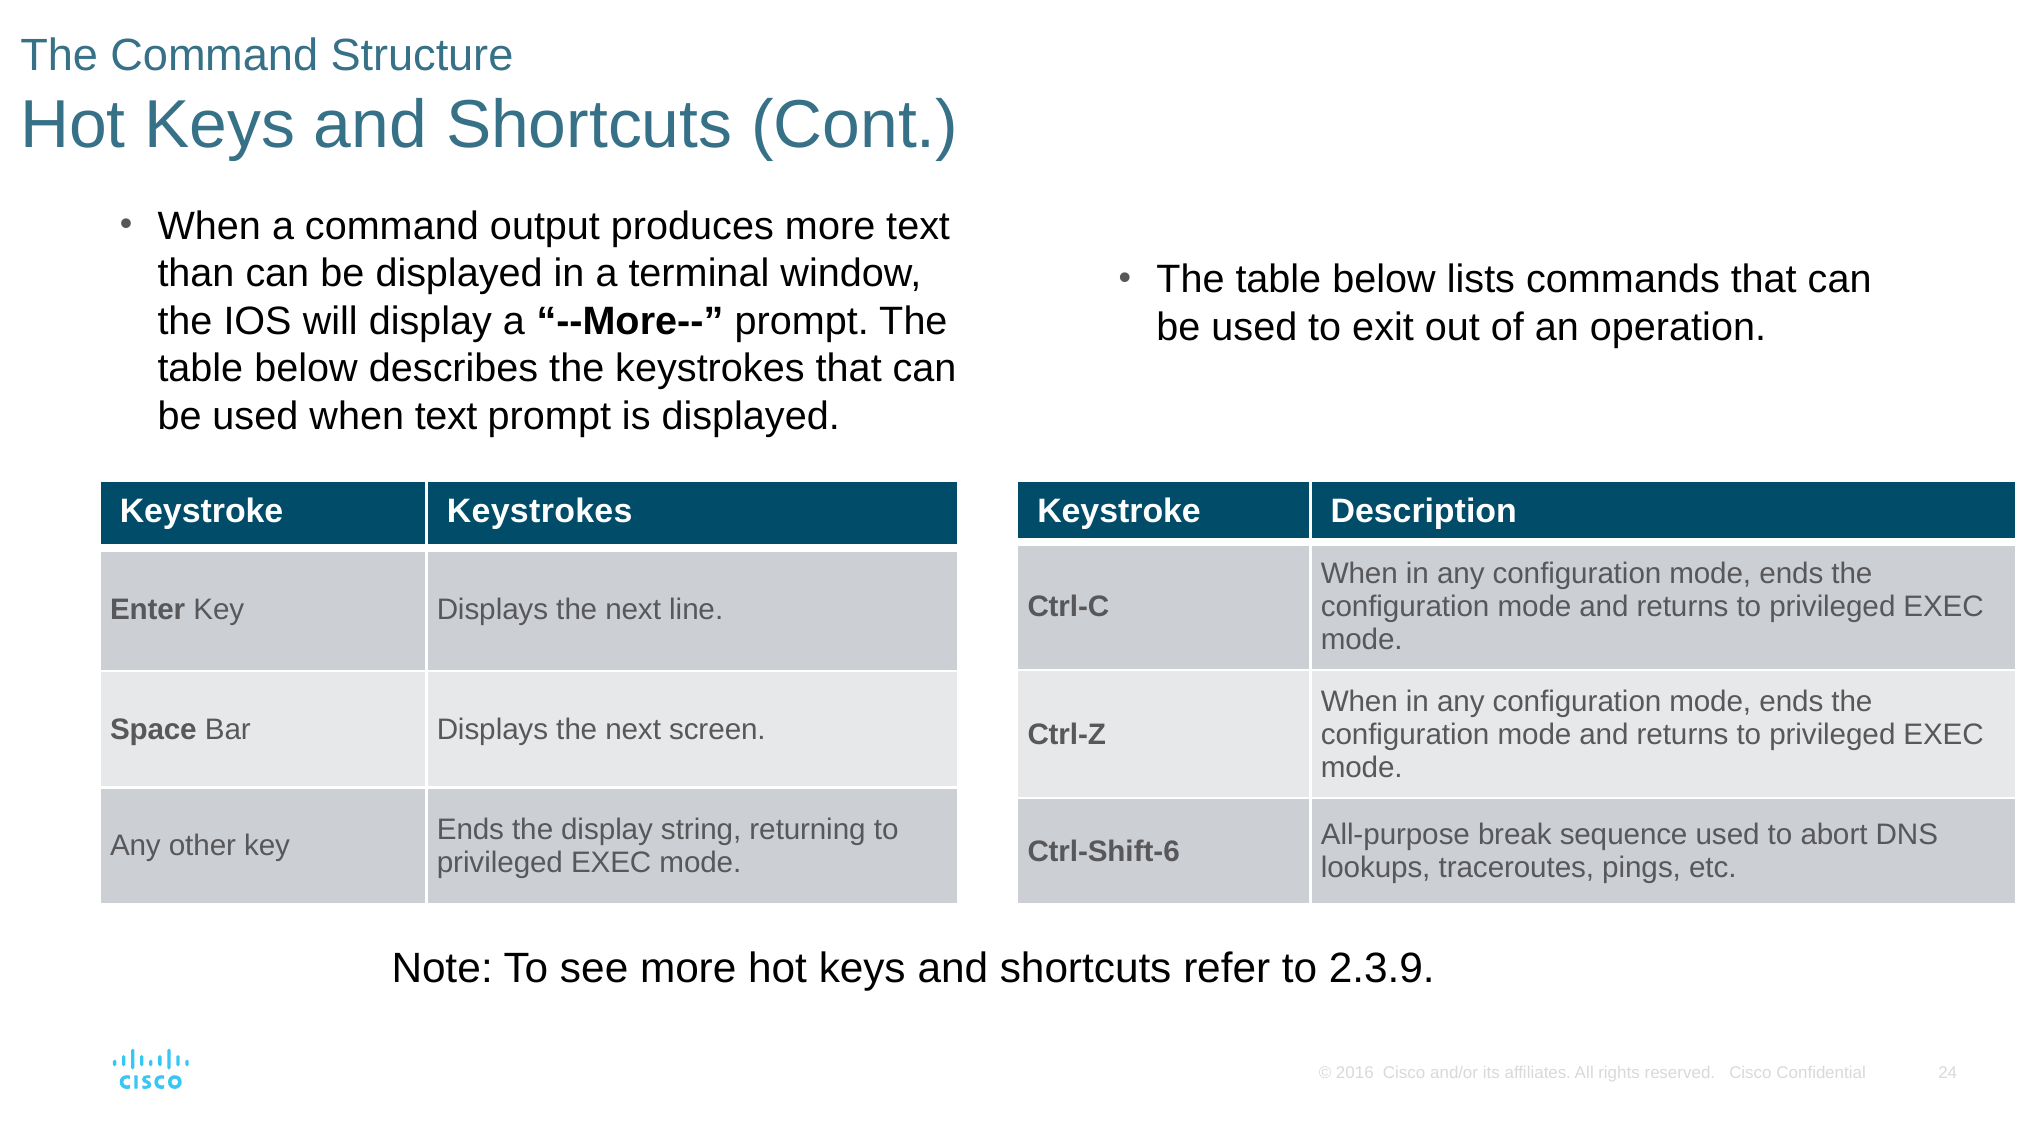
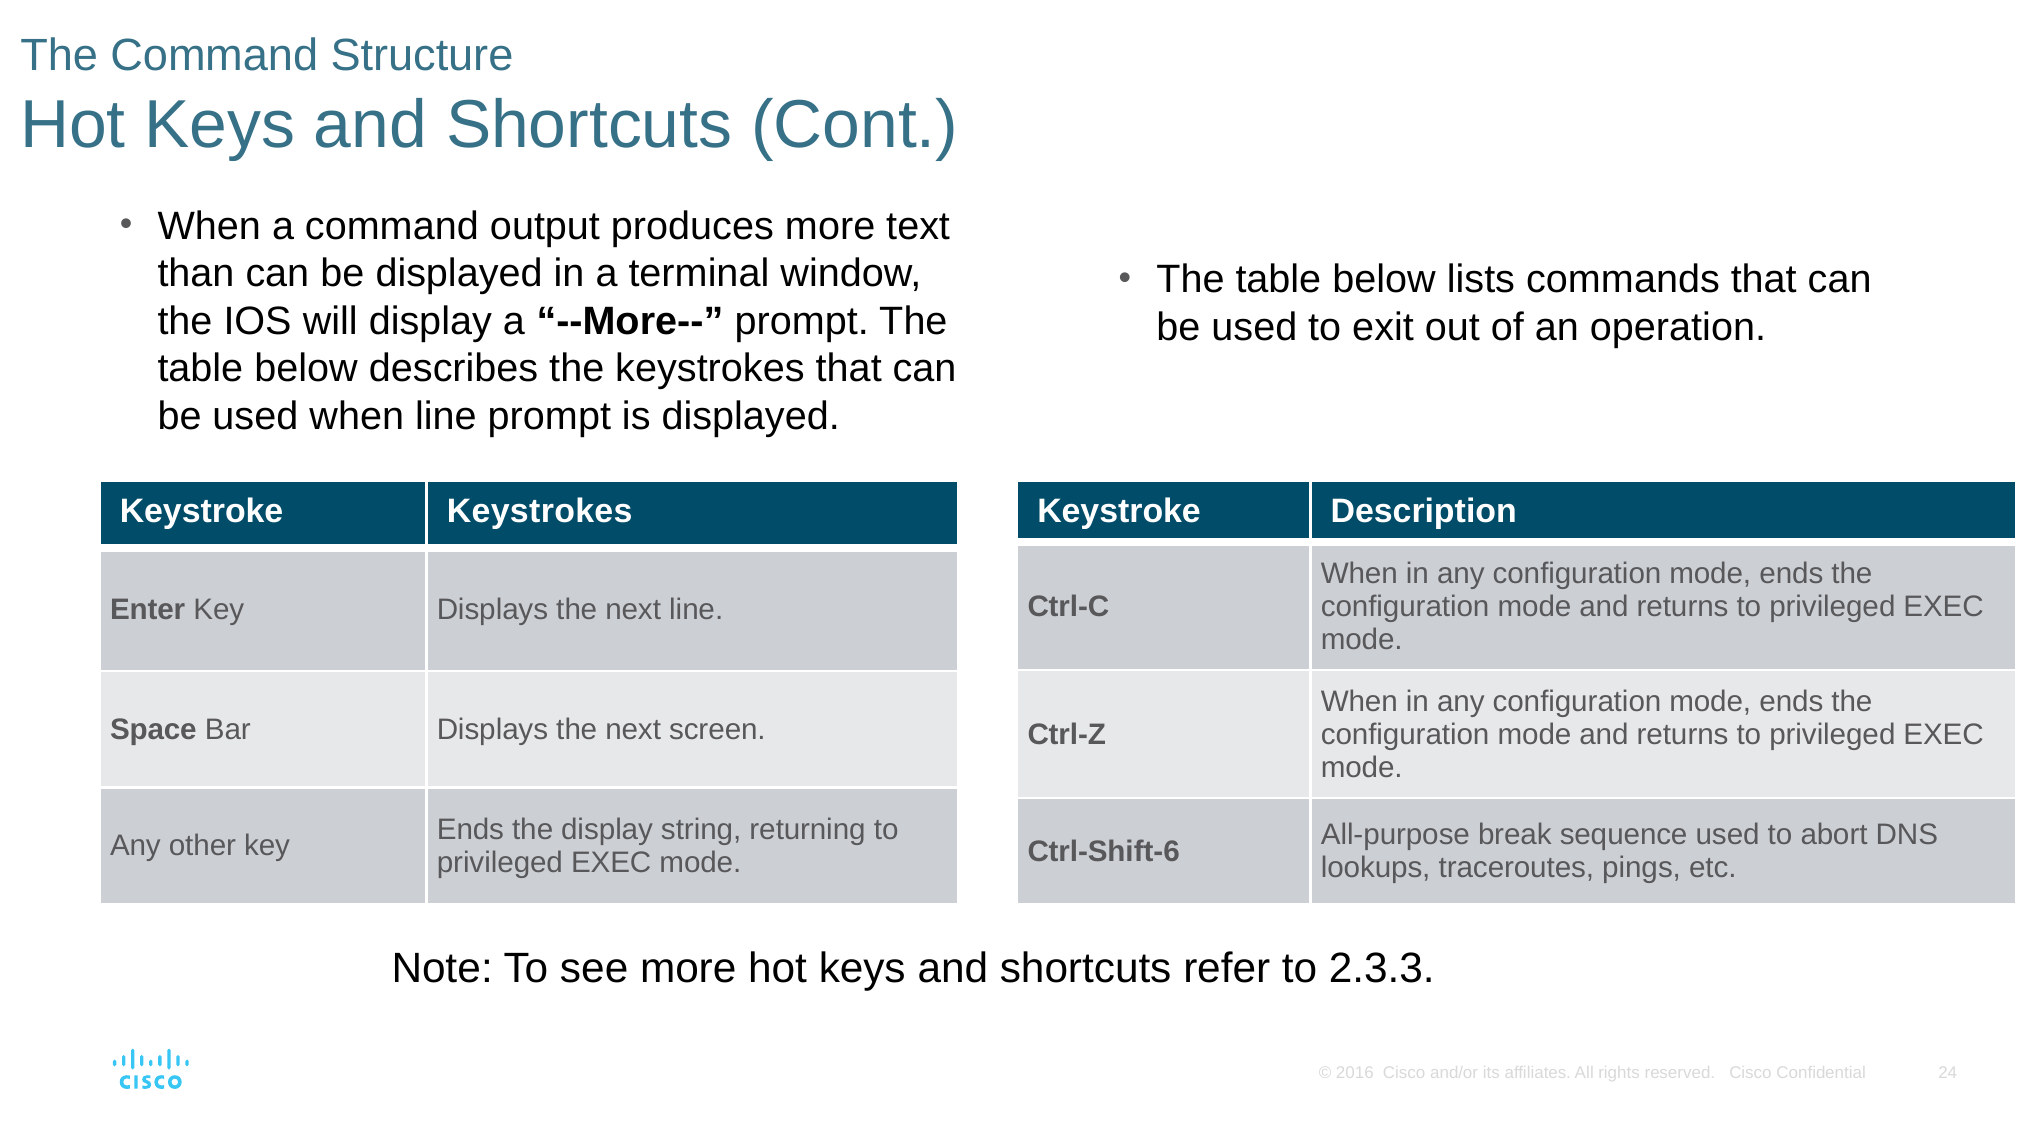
when text: text -> line (446, 416)
2.3.9: 2.3.9 -> 2.3.3 (1382, 968)
